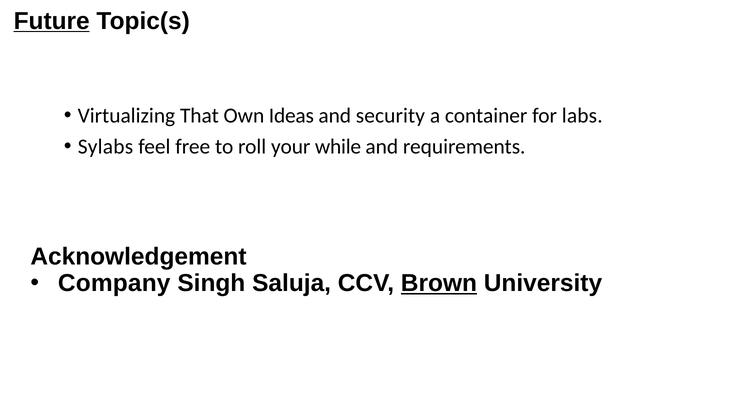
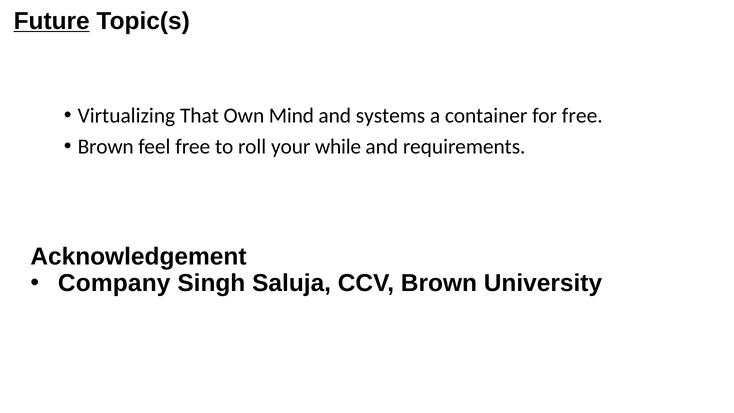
Ideas: Ideas -> Mind (291, 116)
security: security -> systems (391, 116)
for labs: labs -> free (582, 116)
Sylabs: Sylabs -> Brown (106, 146)
Brown underline: present -> none (439, 283)
